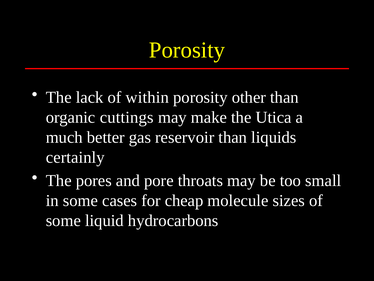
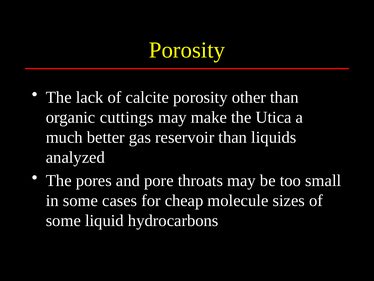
within: within -> calcite (147, 97)
certainly: certainly -> analyzed (75, 157)
